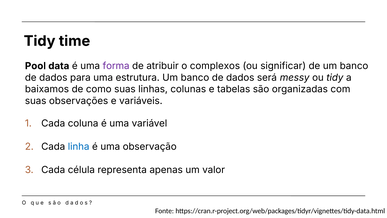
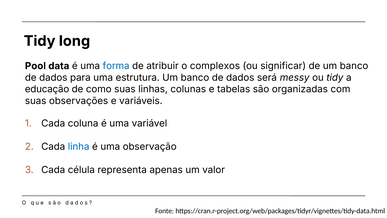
time: time -> long (75, 41)
forma colour: purple -> blue (116, 66)
baixamos: baixamos -> educação (47, 89)
